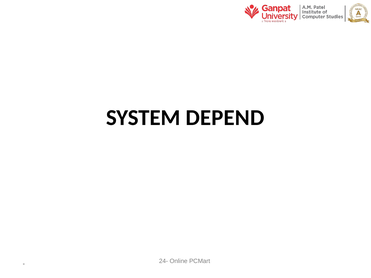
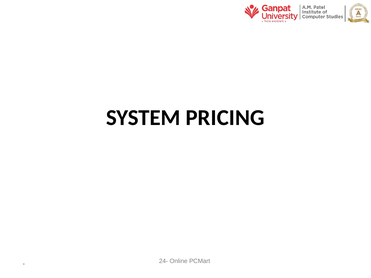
DEPEND: DEPEND -> PRICING (225, 118)
